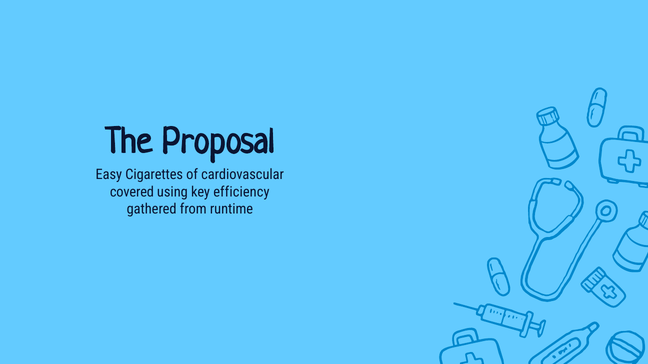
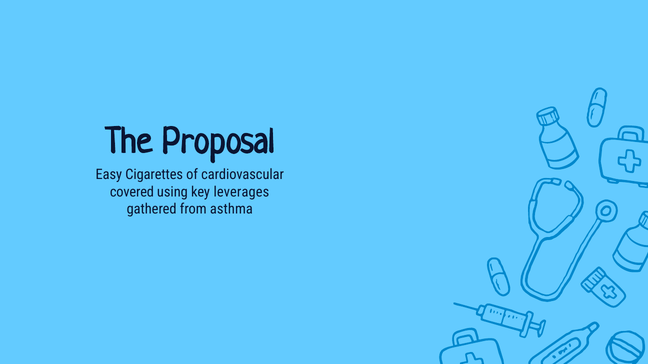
efficiency: efficiency -> leverages (241, 192)
runtime: runtime -> asthma (231, 209)
